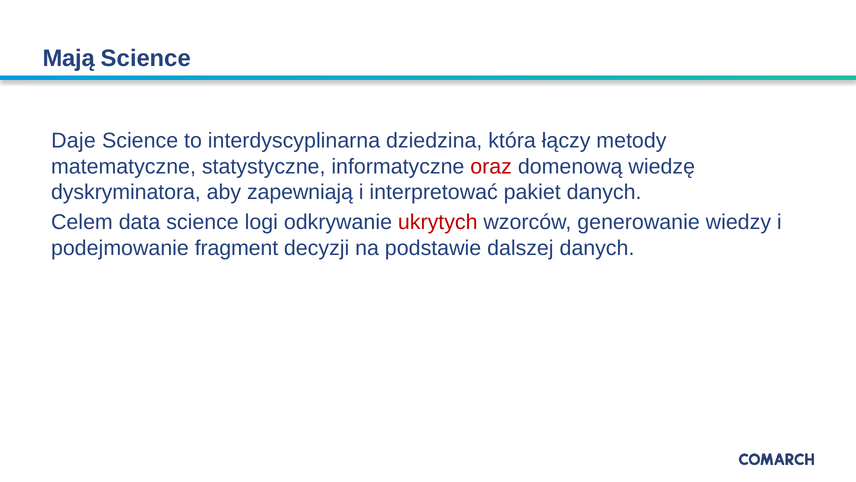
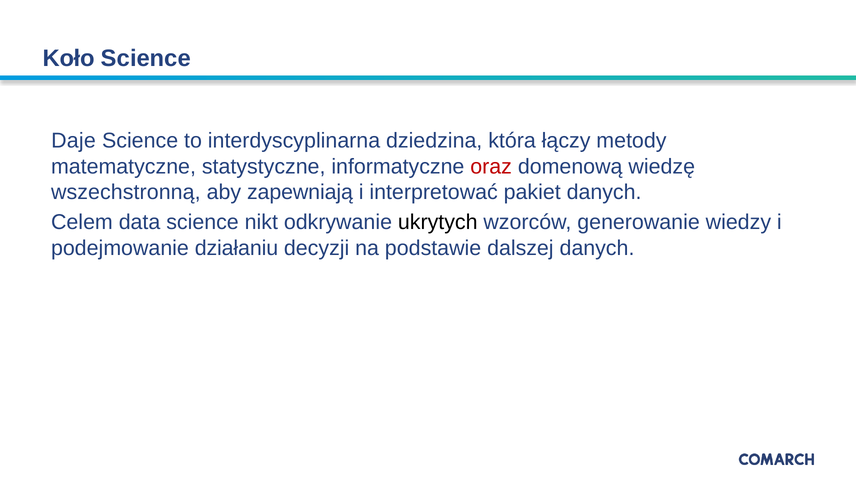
Mają: Mają -> Koło (69, 58)
dyskryminatora: dyskryminatora -> wszechstronną (126, 192)
logi: logi -> nikt (261, 222)
ukrytych colour: red -> black (438, 222)
fragment: fragment -> działaniu (236, 248)
